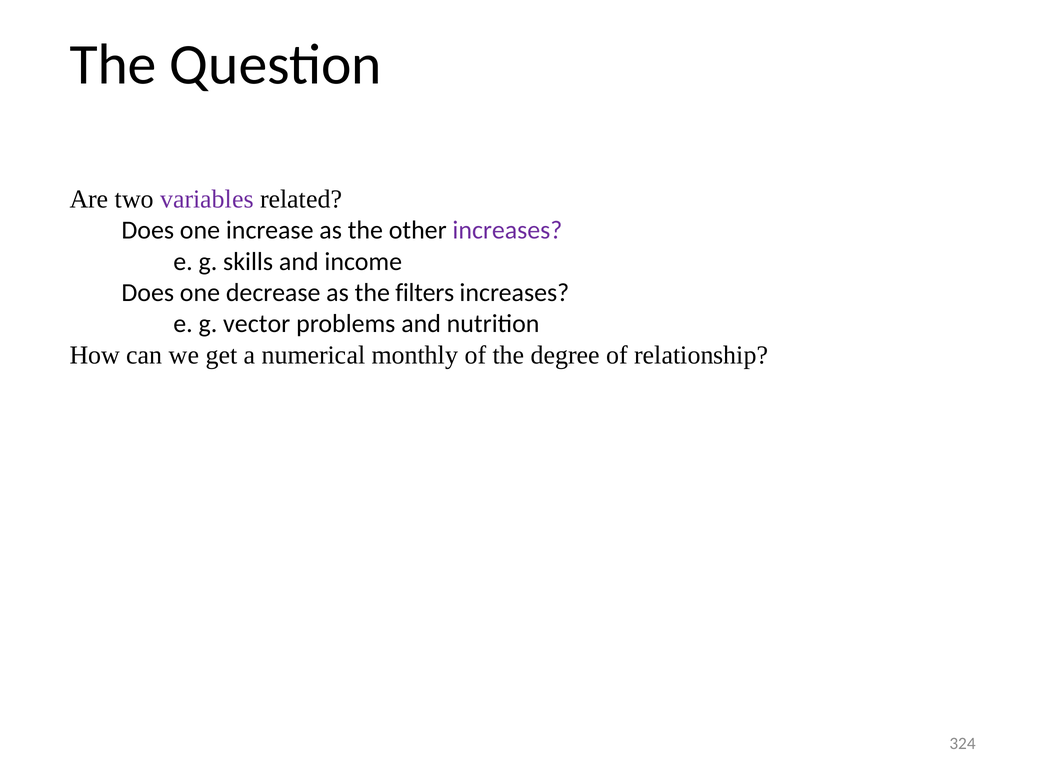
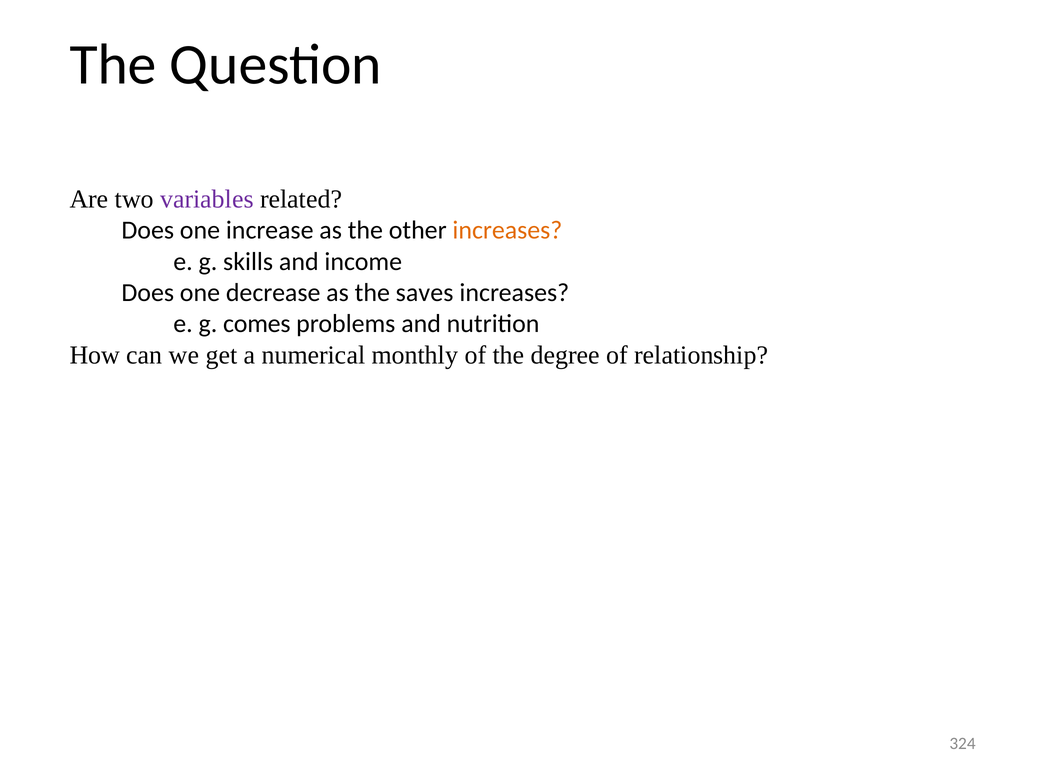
increases colour: purple -> orange (507, 230)
filters: filters -> saves (425, 292)
vector: vector -> comes (257, 324)
